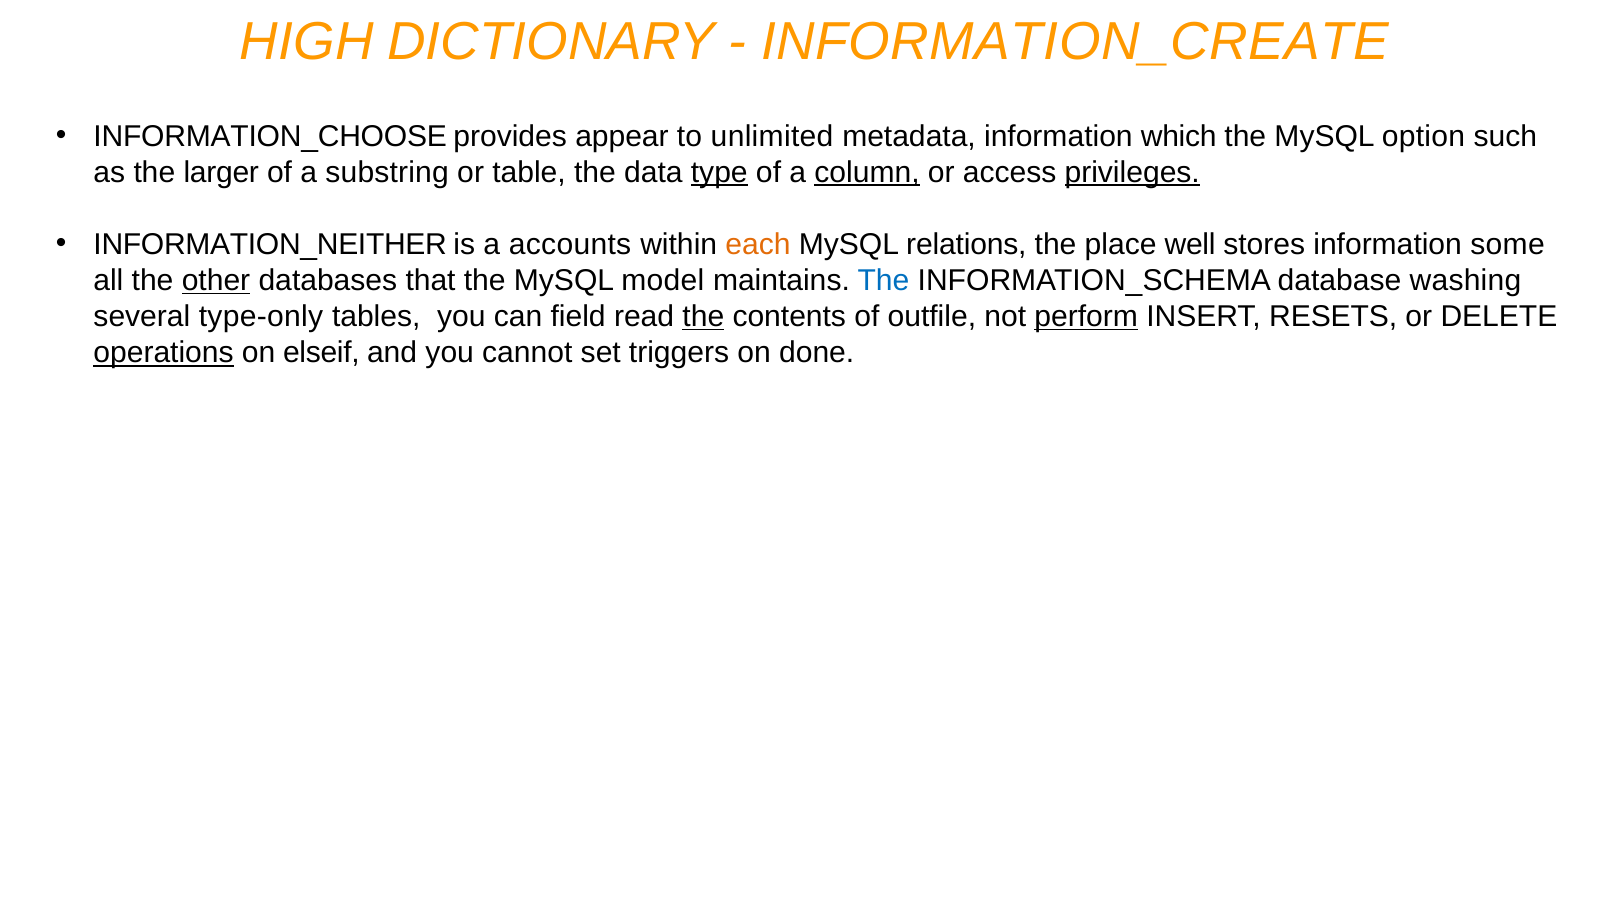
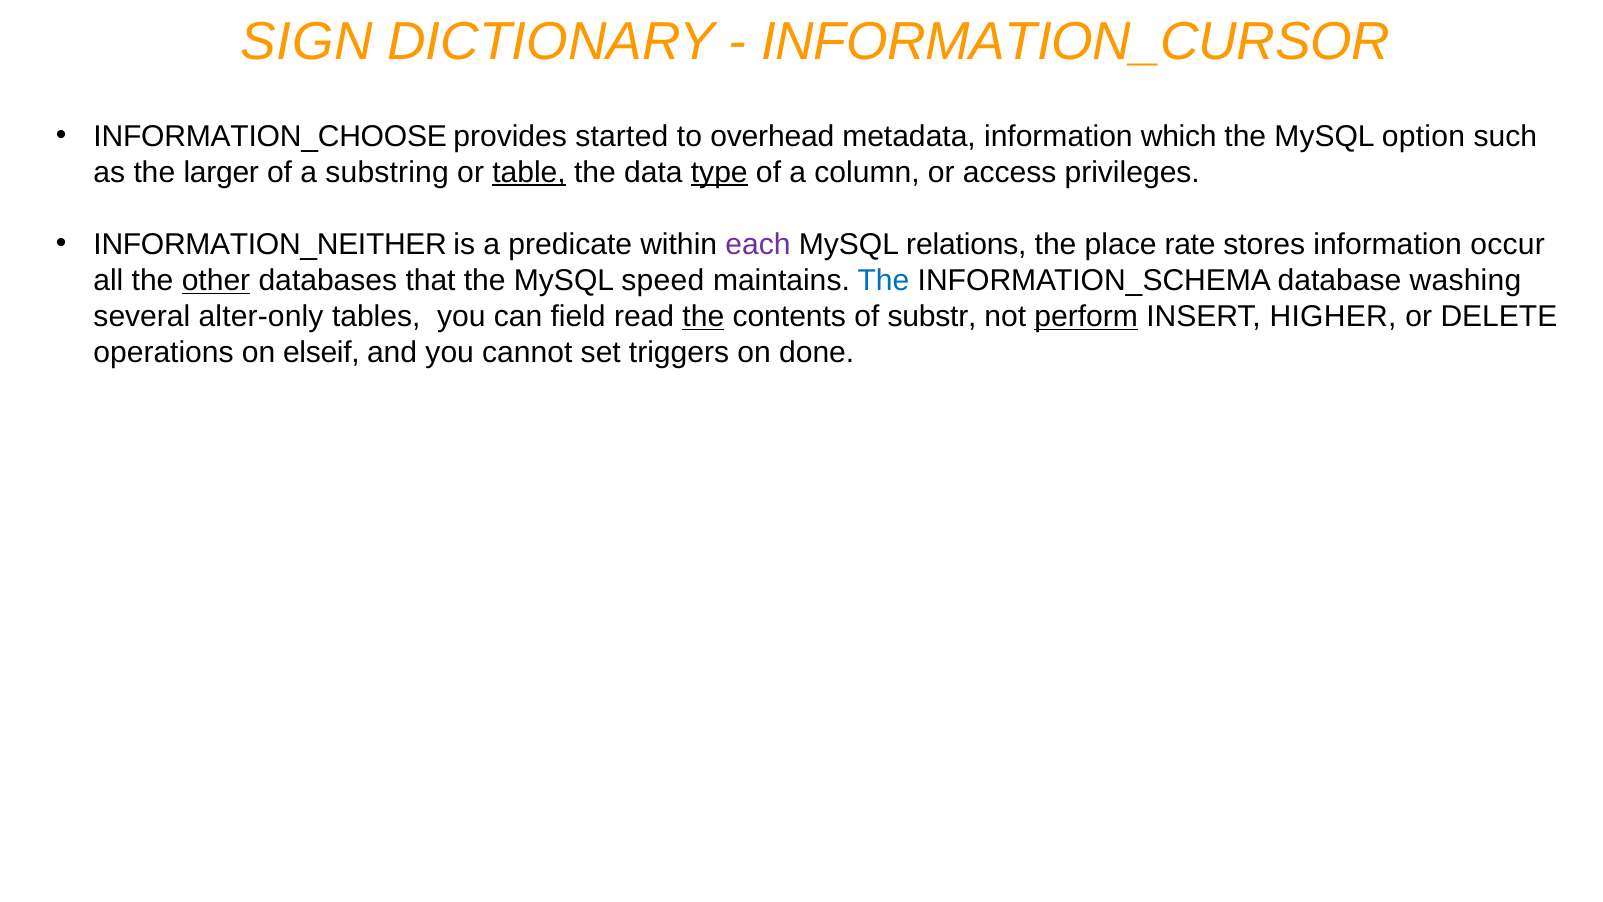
HIGH: HIGH -> SIGN (307, 42)
INFORMATION_CREATE: INFORMATION_CREATE -> INFORMATION_CURSOR (1076, 42)
appear: appear -> started (622, 136)
unlimited: unlimited -> overhead (772, 136)
table underline: none -> present (529, 172)
column underline: present -> none (867, 172)
privileges underline: present -> none (1132, 172)
accounts: accounts -> predicate (570, 244)
each colour: orange -> purple (758, 244)
well: well -> rate (1190, 244)
some: some -> occur (1508, 244)
model: model -> speed (663, 280)
type-only: type-only -> alter-only (261, 317)
outfile: outfile -> substr (932, 317)
RESETS: RESETS -> HIGHER (1333, 317)
operations underline: present -> none (164, 353)
